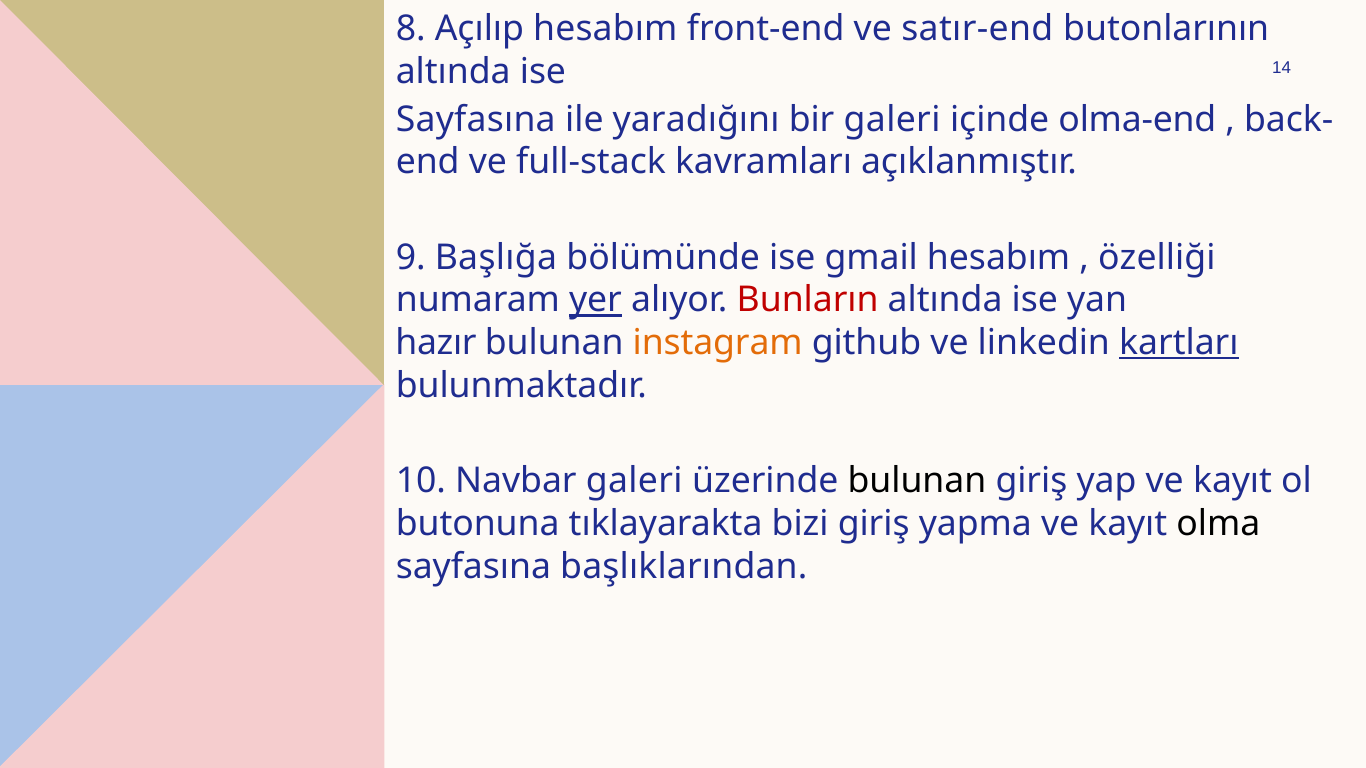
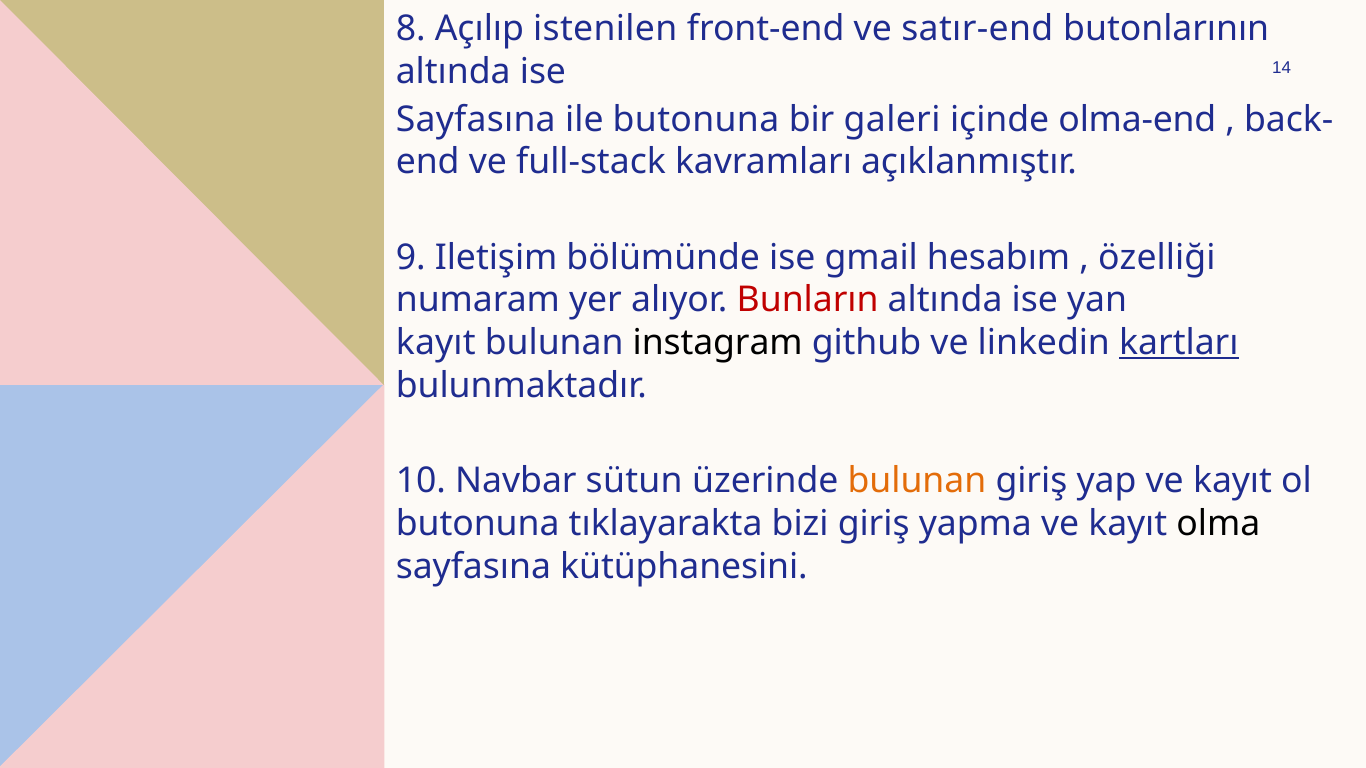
Açılıp hesabım: hesabım -> istenilen (605, 29)
ile yaradığını: yaradığını -> butonuna (696, 119)
Başlığa: Başlığa -> Iletişim (496, 258)
yer underline: present -> none (596, 300)
hazır: hazır -> kayıt (436, 343)
instagram colour: orange -> black (718, 343)
Navbar galeri: galeri -> sütun (634, 481)
bulunan colour: black -> orange (917, 481)
başlıklarından: başlıklarından -> kütüphanesini (684, 567)
